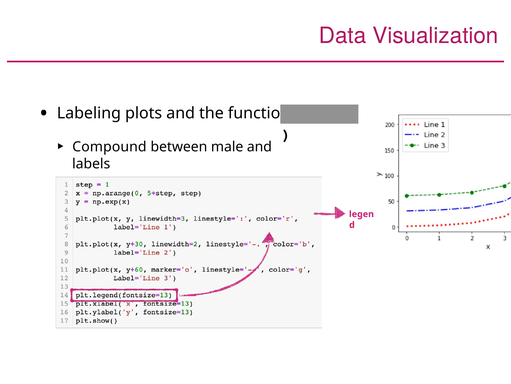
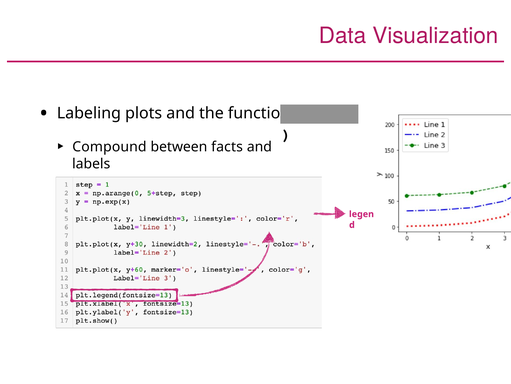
male: male -> facts (227, 147)
